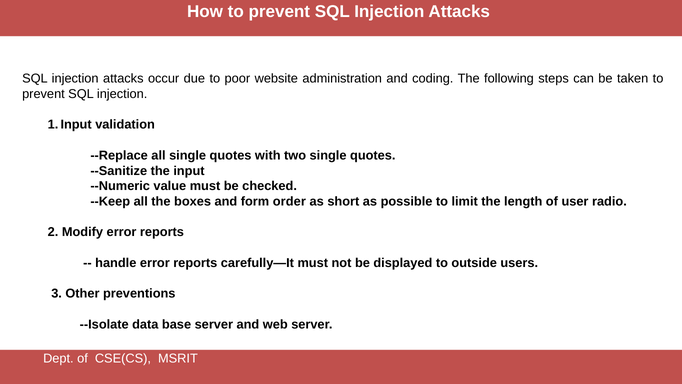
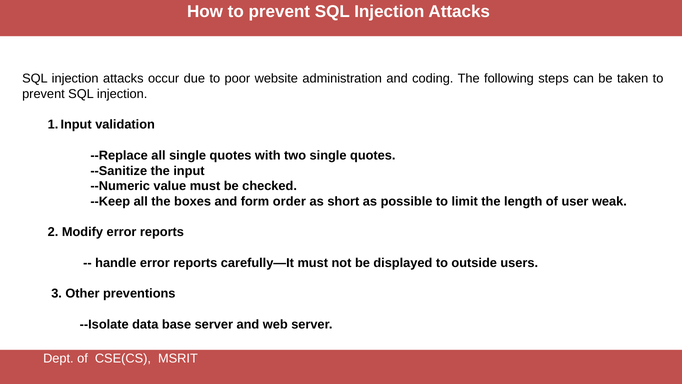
radio: radio -> weak (609, 201)
